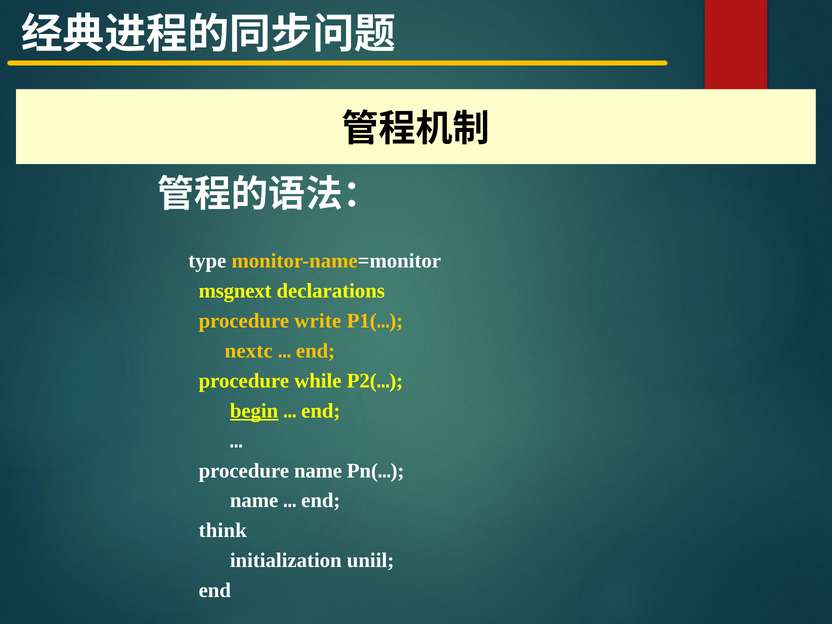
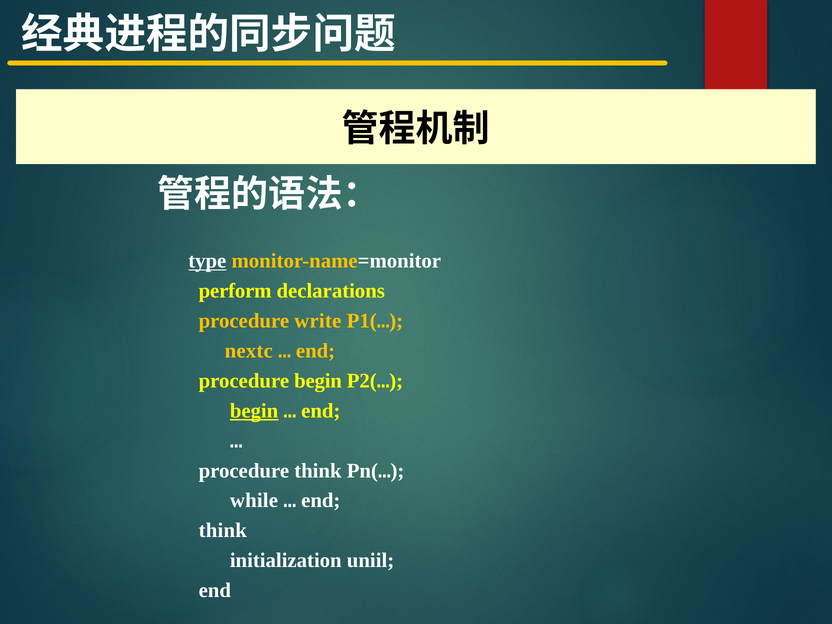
type underline: none -> present (207, 261)
msgnext: msgnext -> perform (235, 291)
procedure while: while -> begin (318, 381)
procedure name: name -> think (318, 471)
name: name -> while (254, 501)
